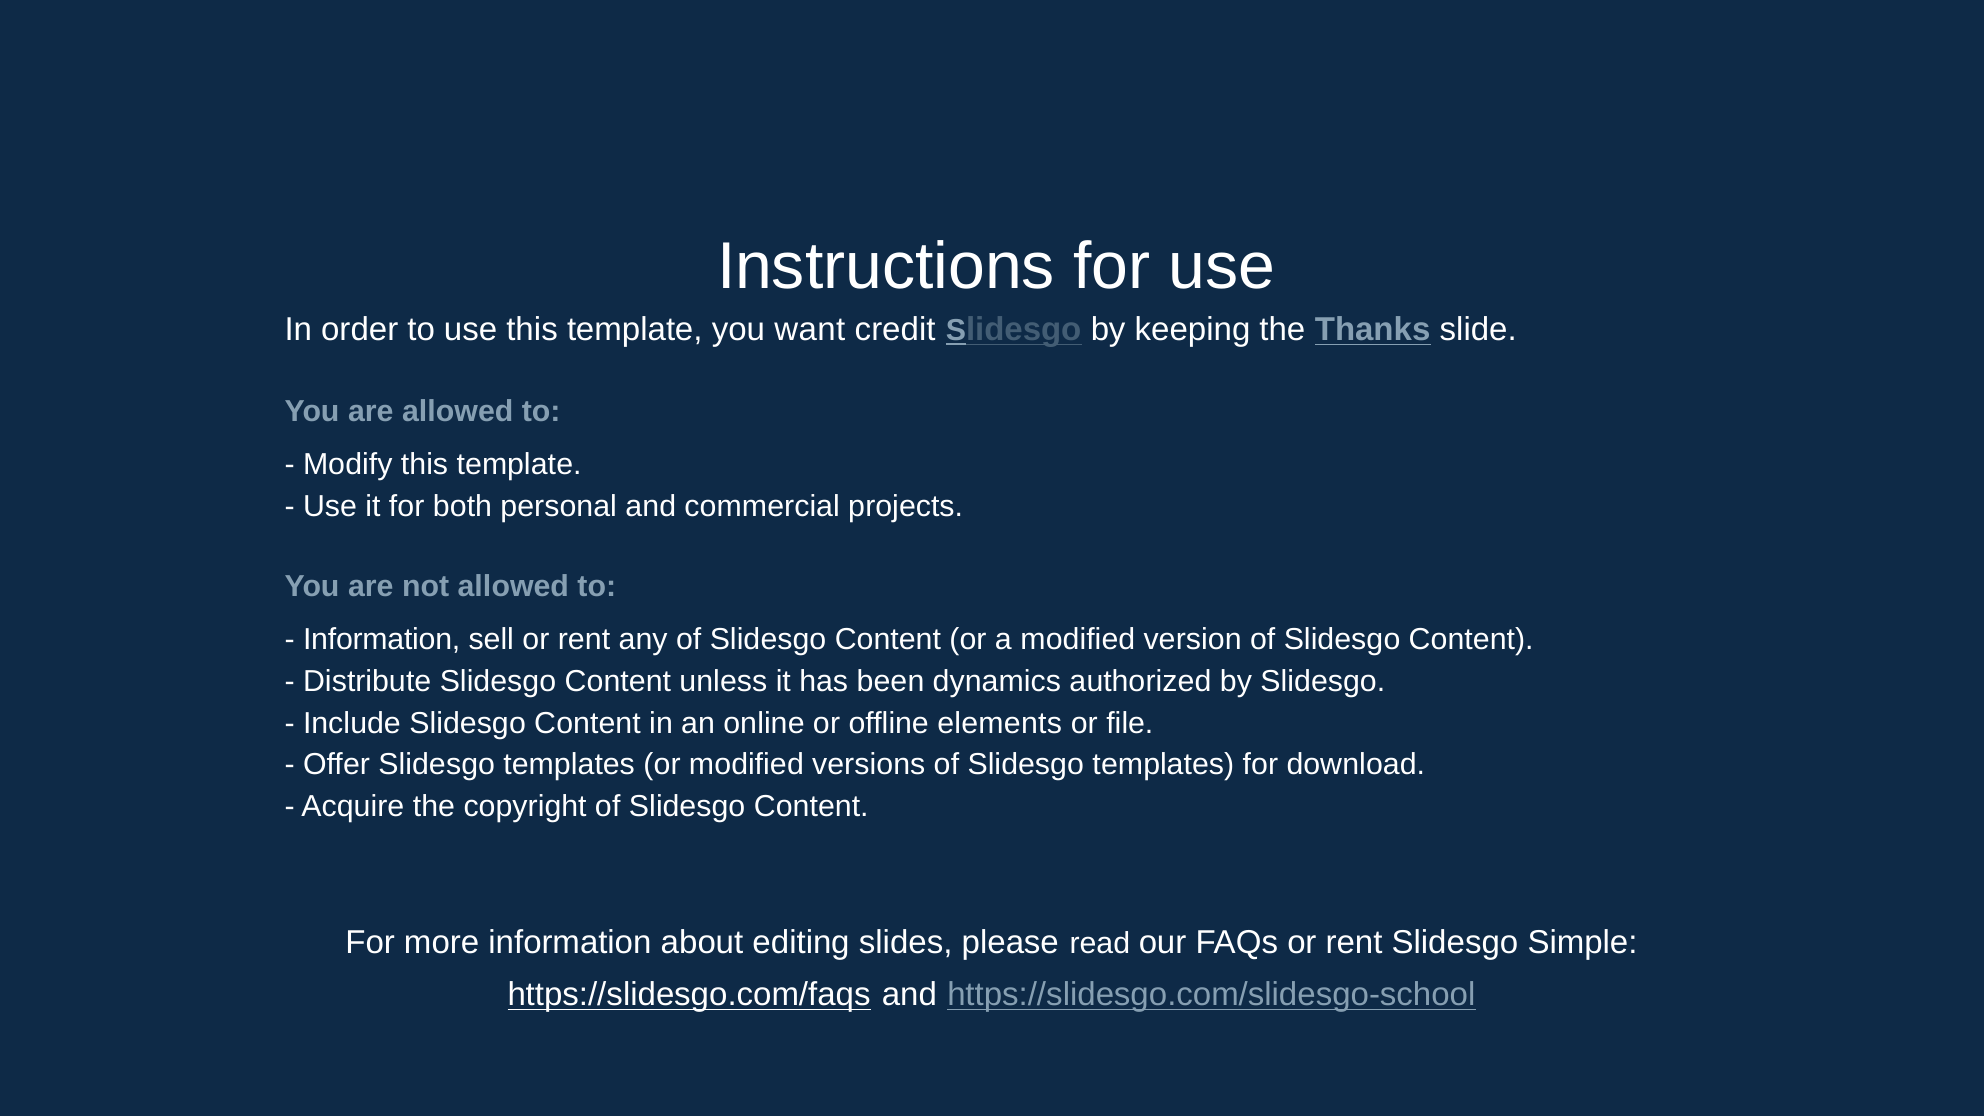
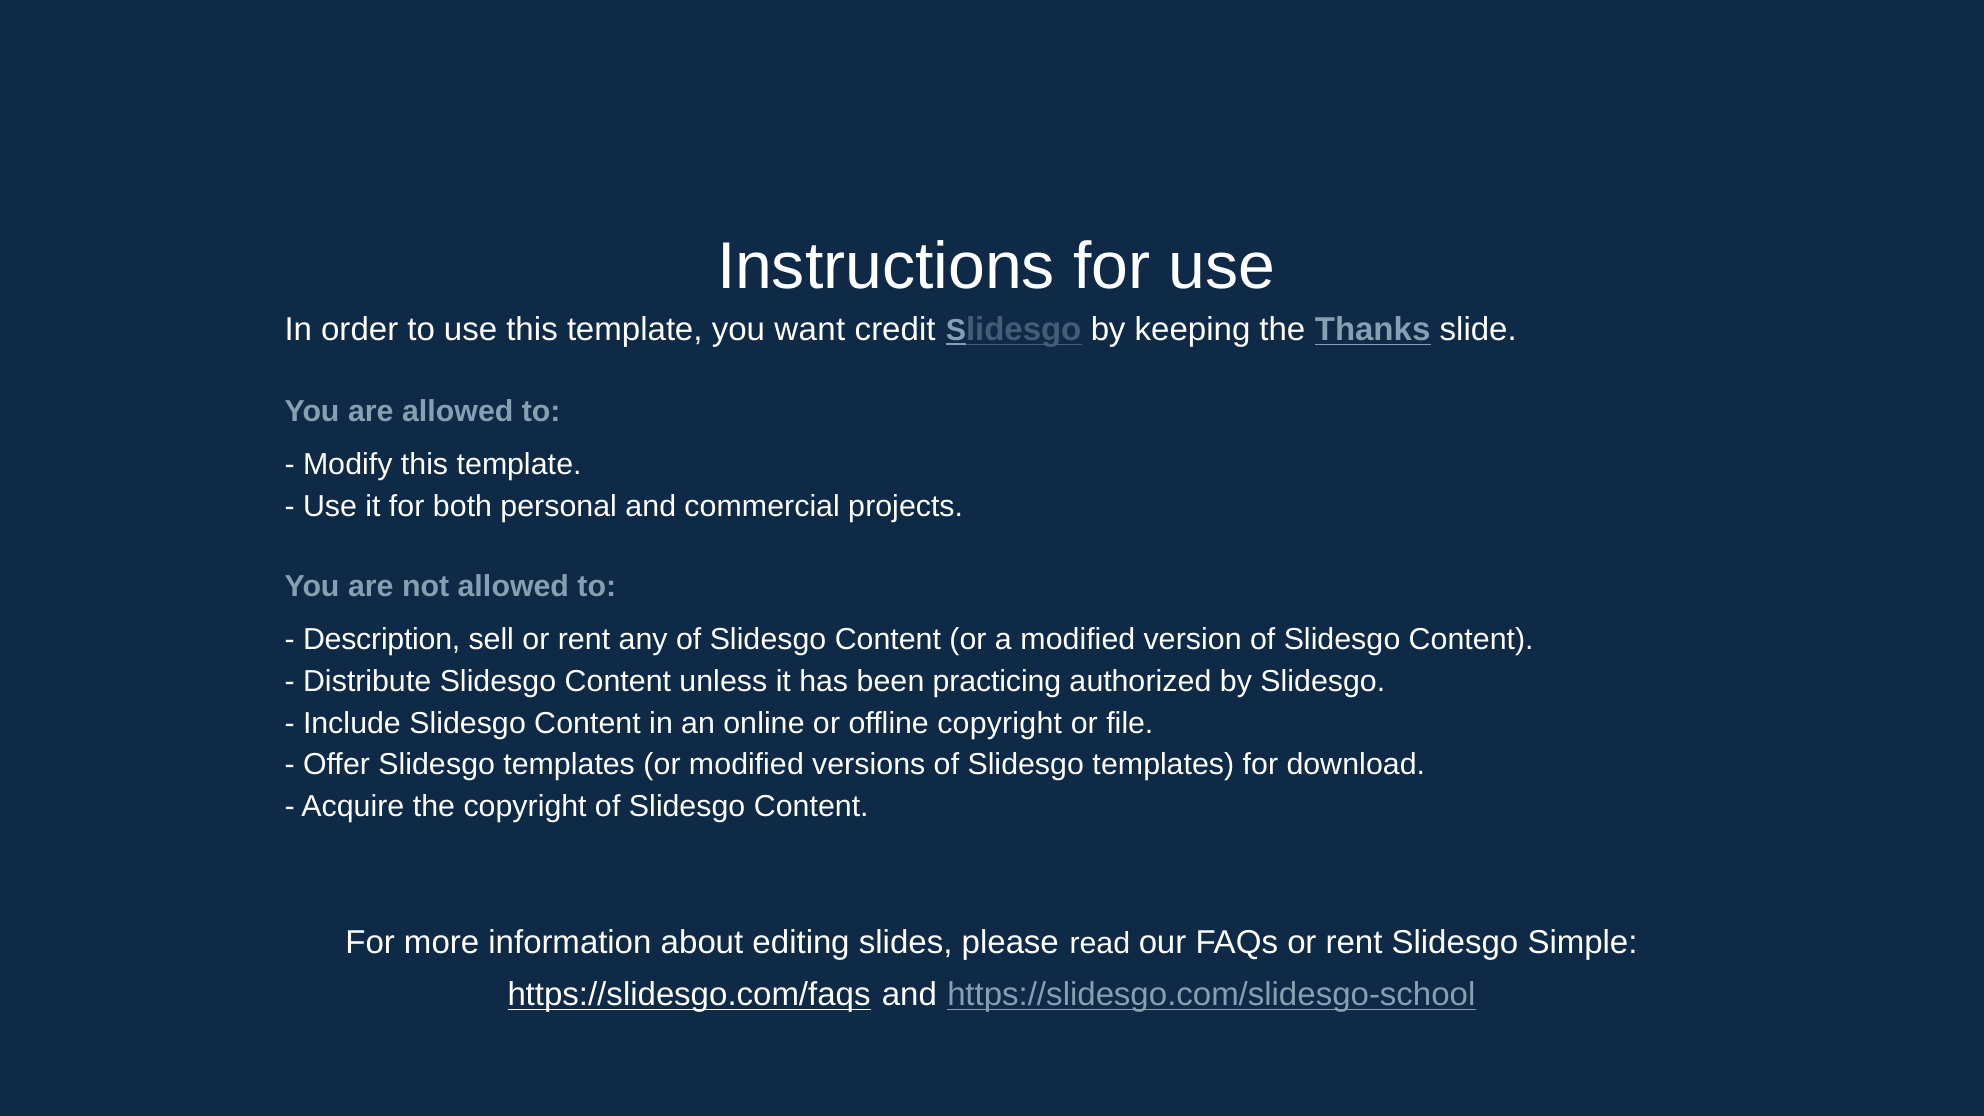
Information: Information -> Description (382, 640)
dynamics: dynamics -> practicing (997, 681)
offline elements: elements -> copyright (1000, 723)
